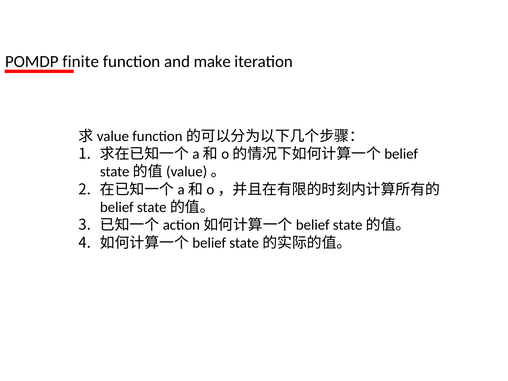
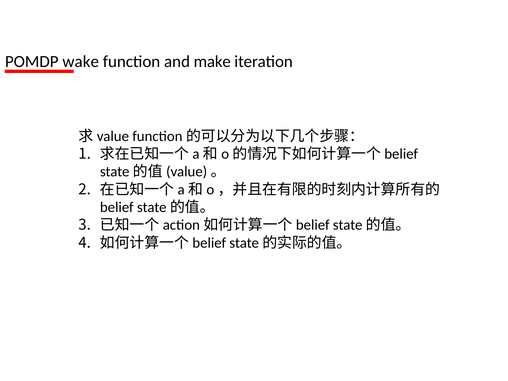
finite: finite -> wake (81, 61)
